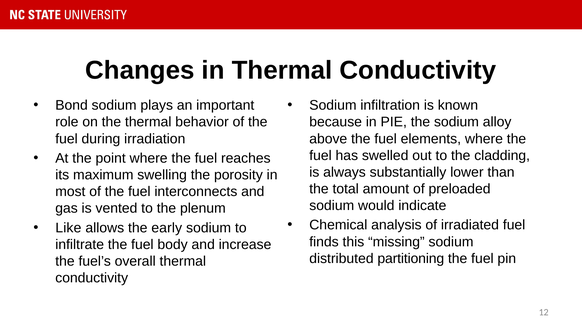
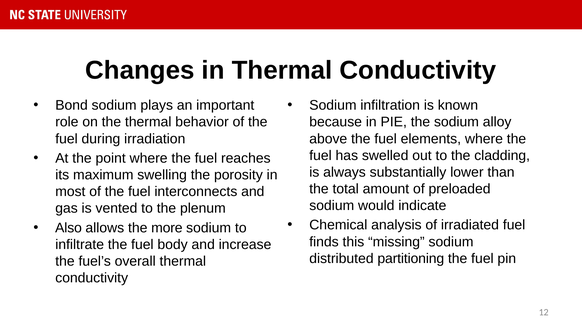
Like: Like -> Also (68, 228)
early: early -> more (167, 228)
